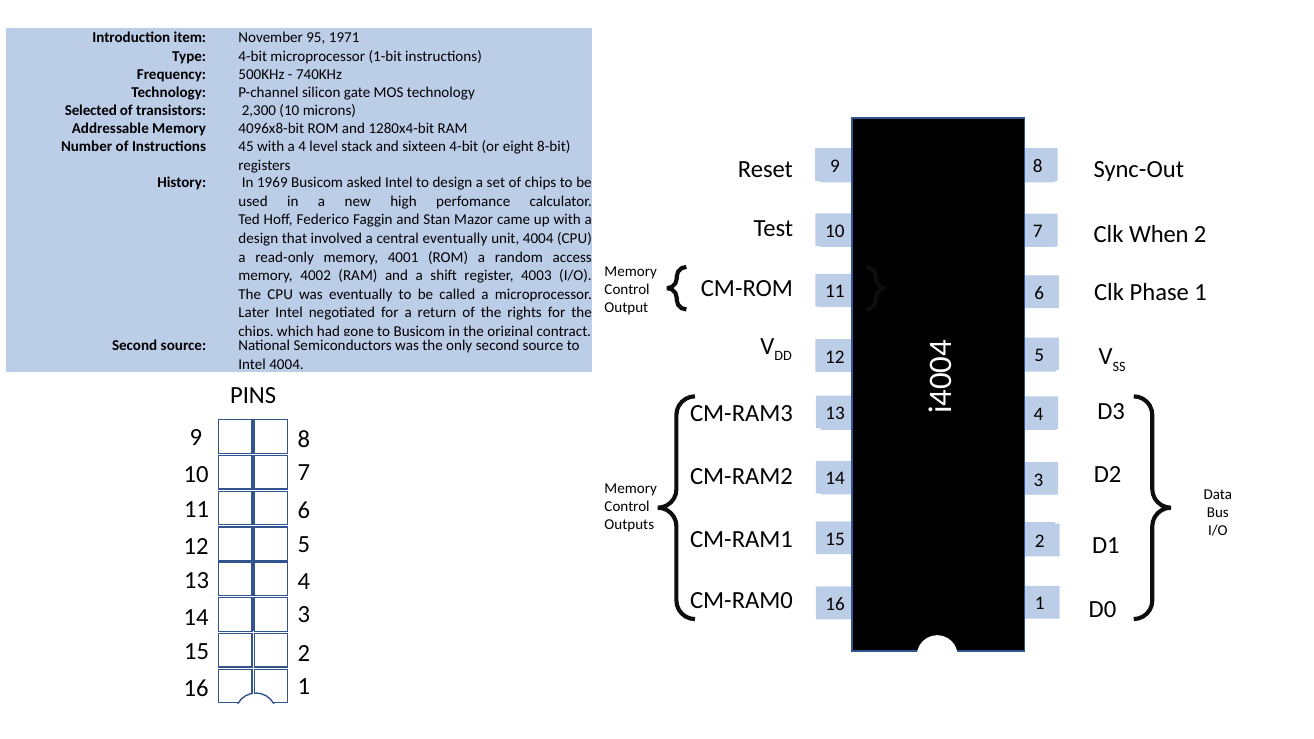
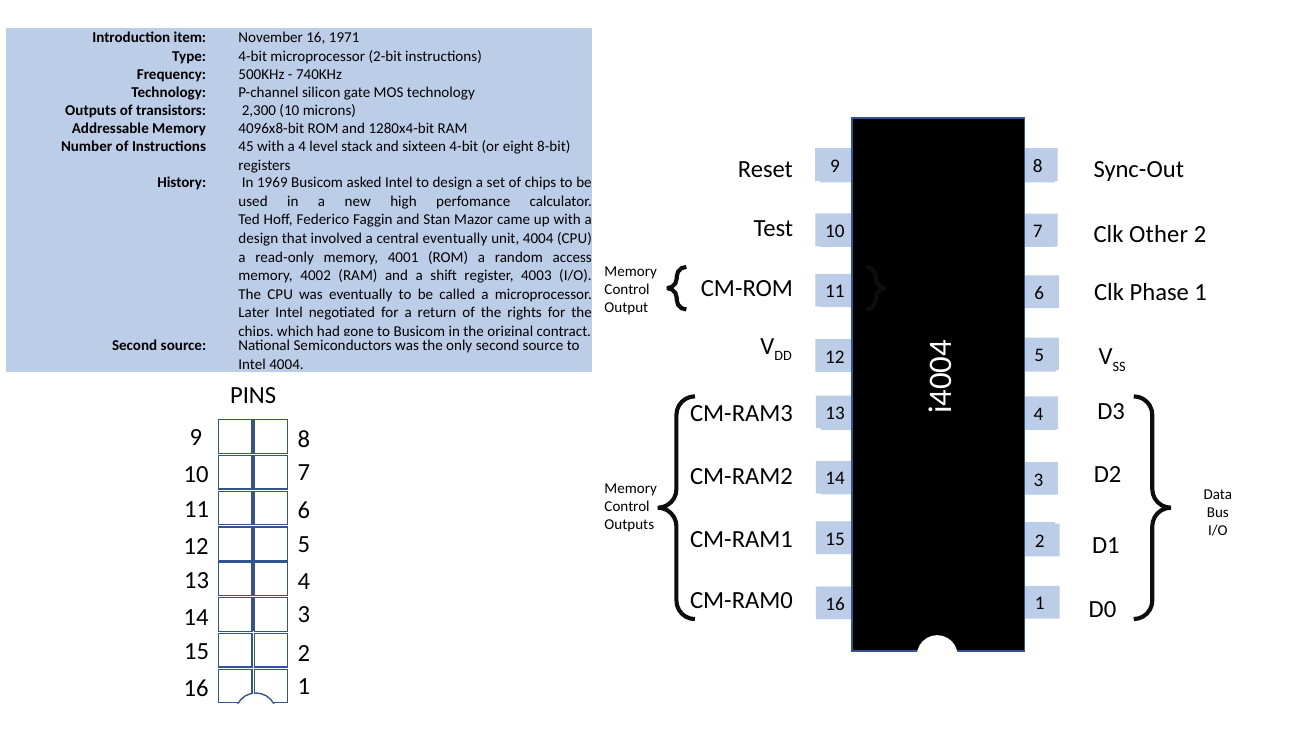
November 95: 95 -> 16 (316, 38)
1-bit: 1-bit -> 2-bit (385, 56)
Selected: Selected -> Outputs (91, 110)
When: When -> Other (1159, 235)
